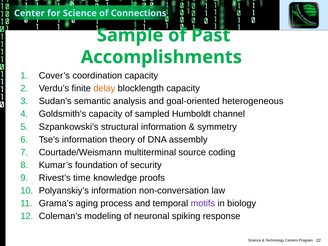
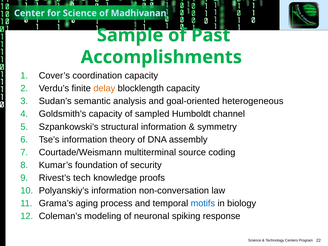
Connections: Connections -> Madhivanan (139, 13)
time: time -> tech (82, 178)
motifs colour: purple -> blue (203, 203)
